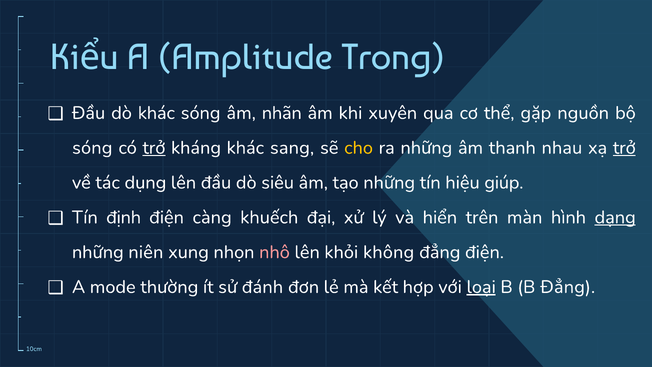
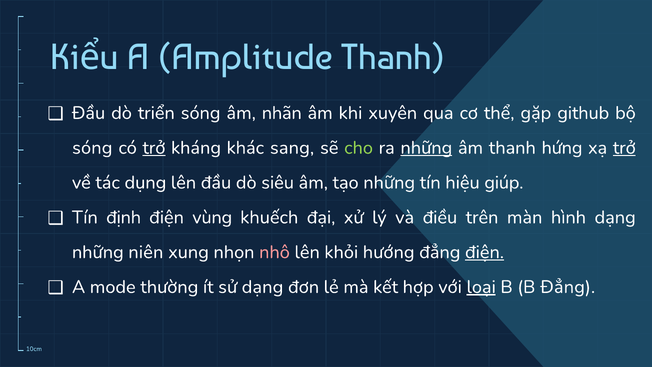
Amplitude Trong: Trong -> Thanh (393, 57)
dò khác: khác -> triển (156, 113)
nguồn: nguồn -> github (583, 113)
cho colour: yellow -> light green (359, 148)
những underline: none -> present (426, 148)
nhau: nhau -> hứng (562, 148)
càng: càng -> vùng (212, 217)
hiển: hiển -> điều (440, 217)
dạng underline: present -> none (615, 217)
không: không -> hướng (389, 252)
điện underline: none -> present (485, 252)
sử đánh: đánh -> dạng (263, 287)
